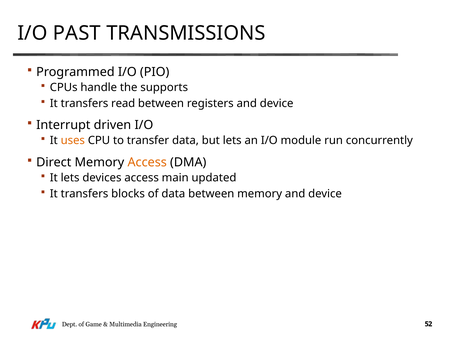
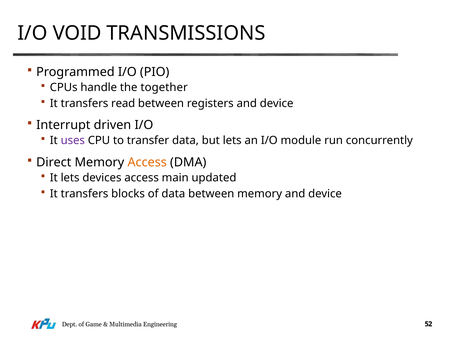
PAST: PAST -> VOID (77, 33)
supports: supports -> together (164, 87)
uses colour: orange -> purple (73, 140)
